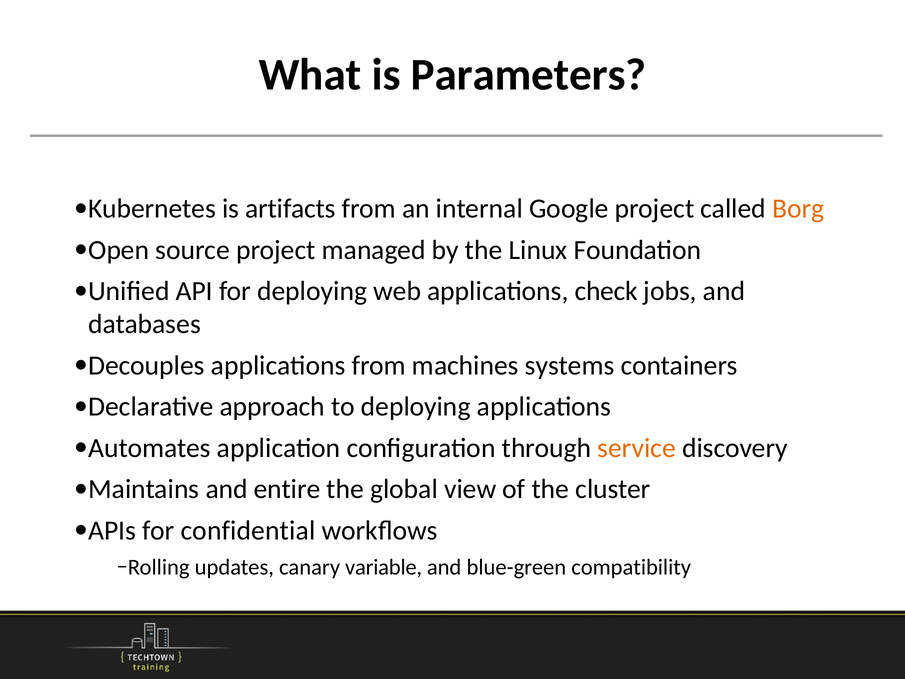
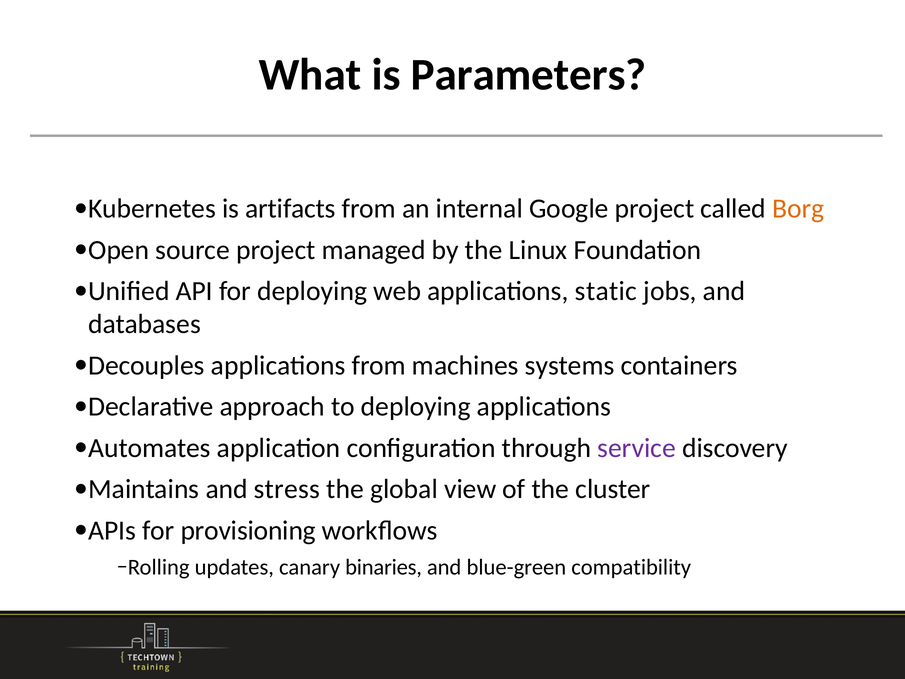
check: check -> static (606, 291)
service colour: orange -> purple (637, 448)
entire: entire -> stress (287, 489)
confidential: confidential -> provisioning (248, 530)
variable: variable -> binaries (384, 567)
